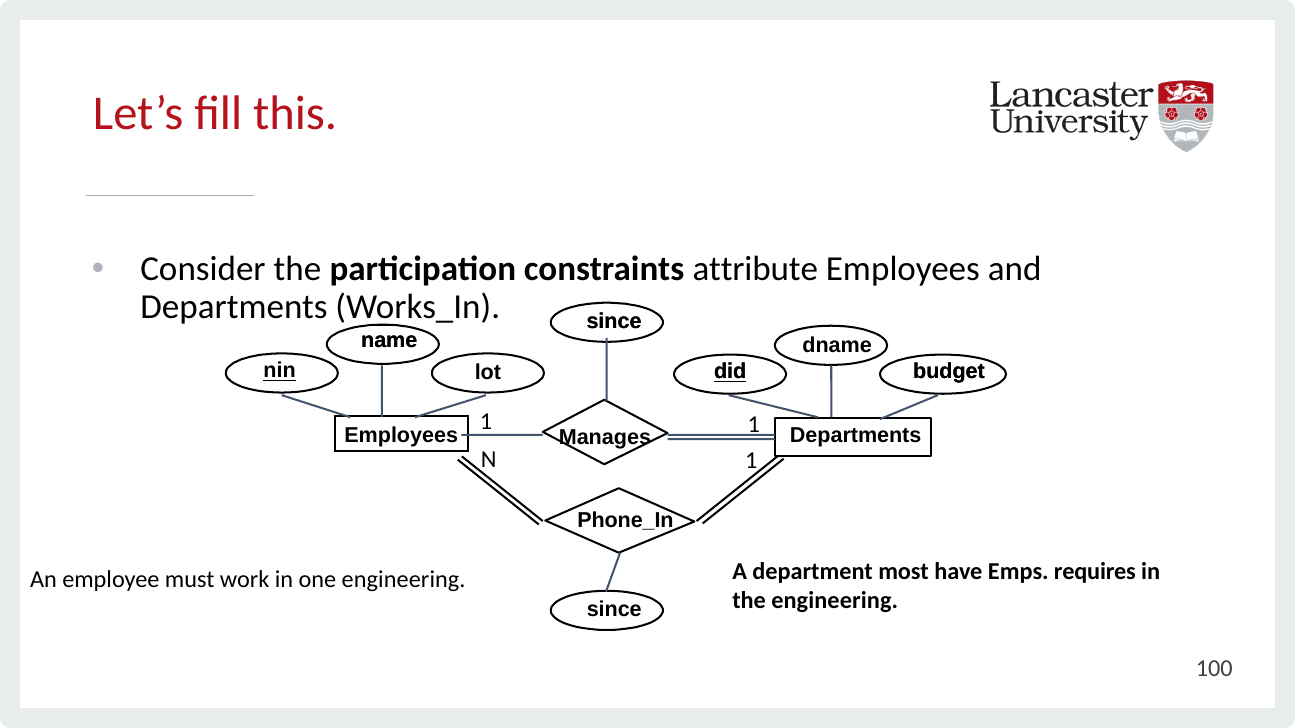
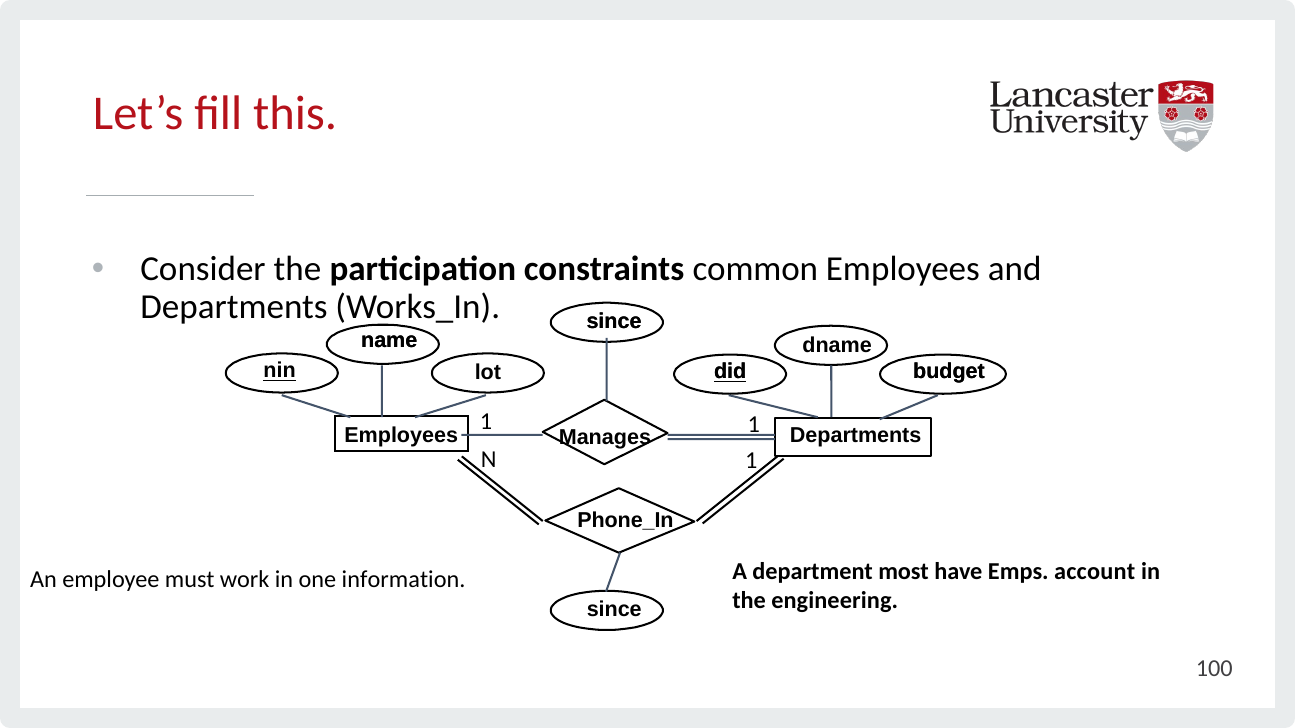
attribute: attribute -> common (755, 269)
one engineering: engineering -> information (404, 580)
requires: requires -> account (1095, 572)
